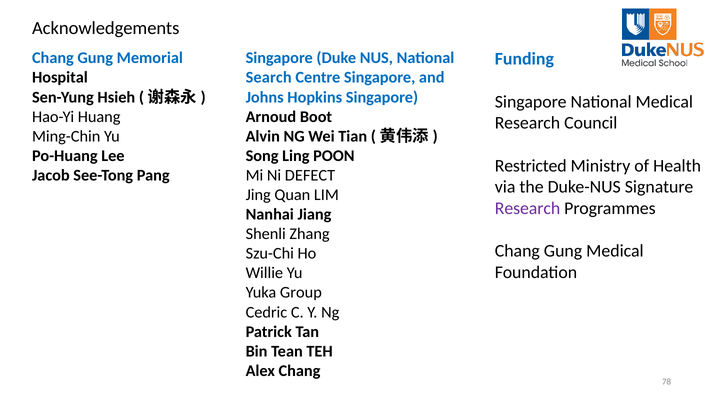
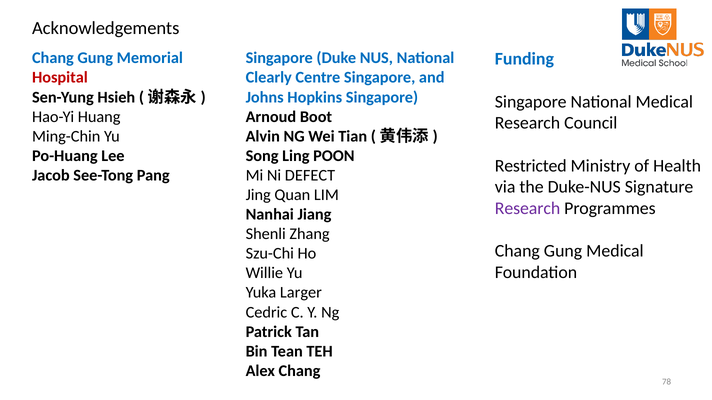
Hospital colour: black -> red (60, 78)
Search: Search -> Clearly (269, 78)
Group: Group -> Larger (301, 293)
